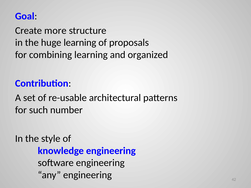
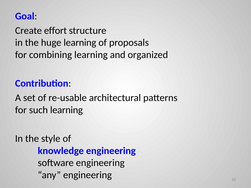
more: more -> effort (55, 31)
such number: number -> learning (66, 110)
